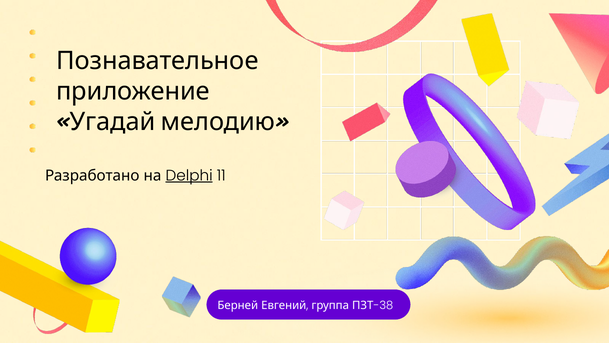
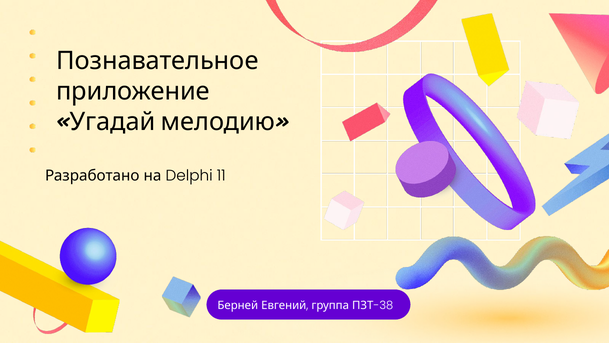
Delphi underline: present -> none (189, 175)
